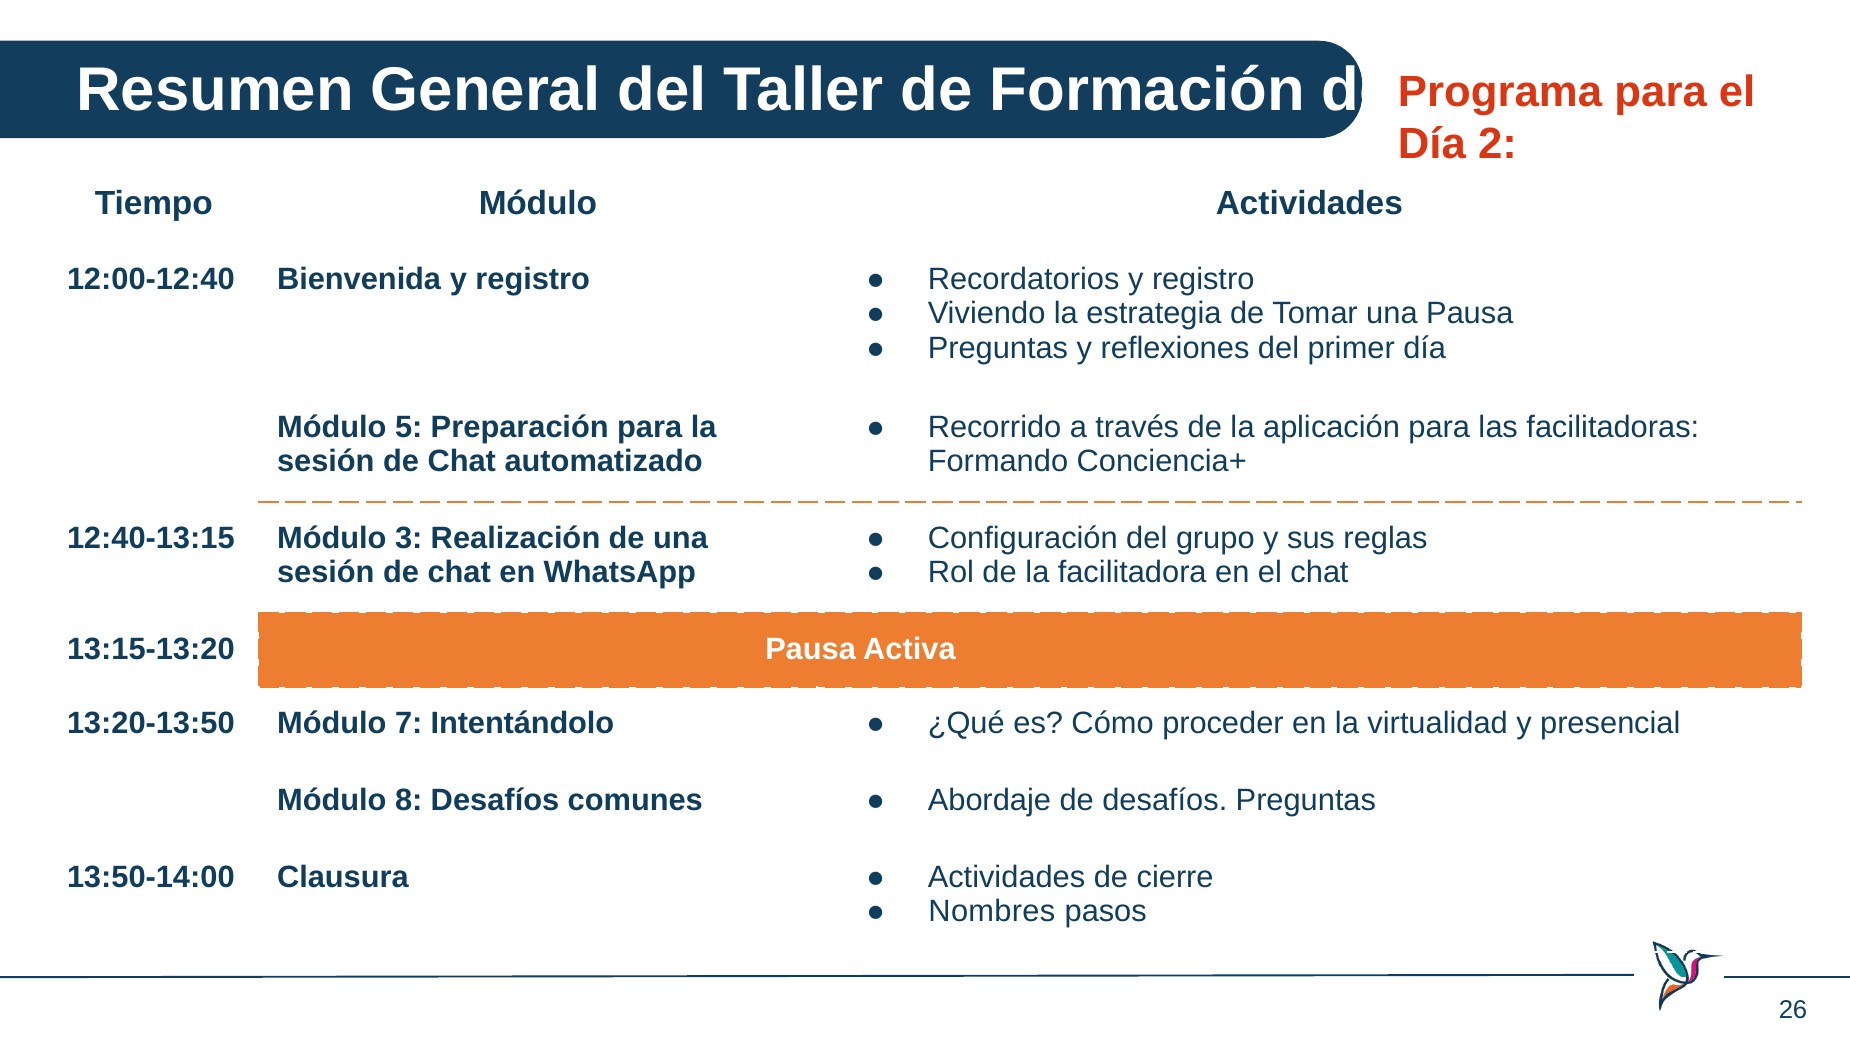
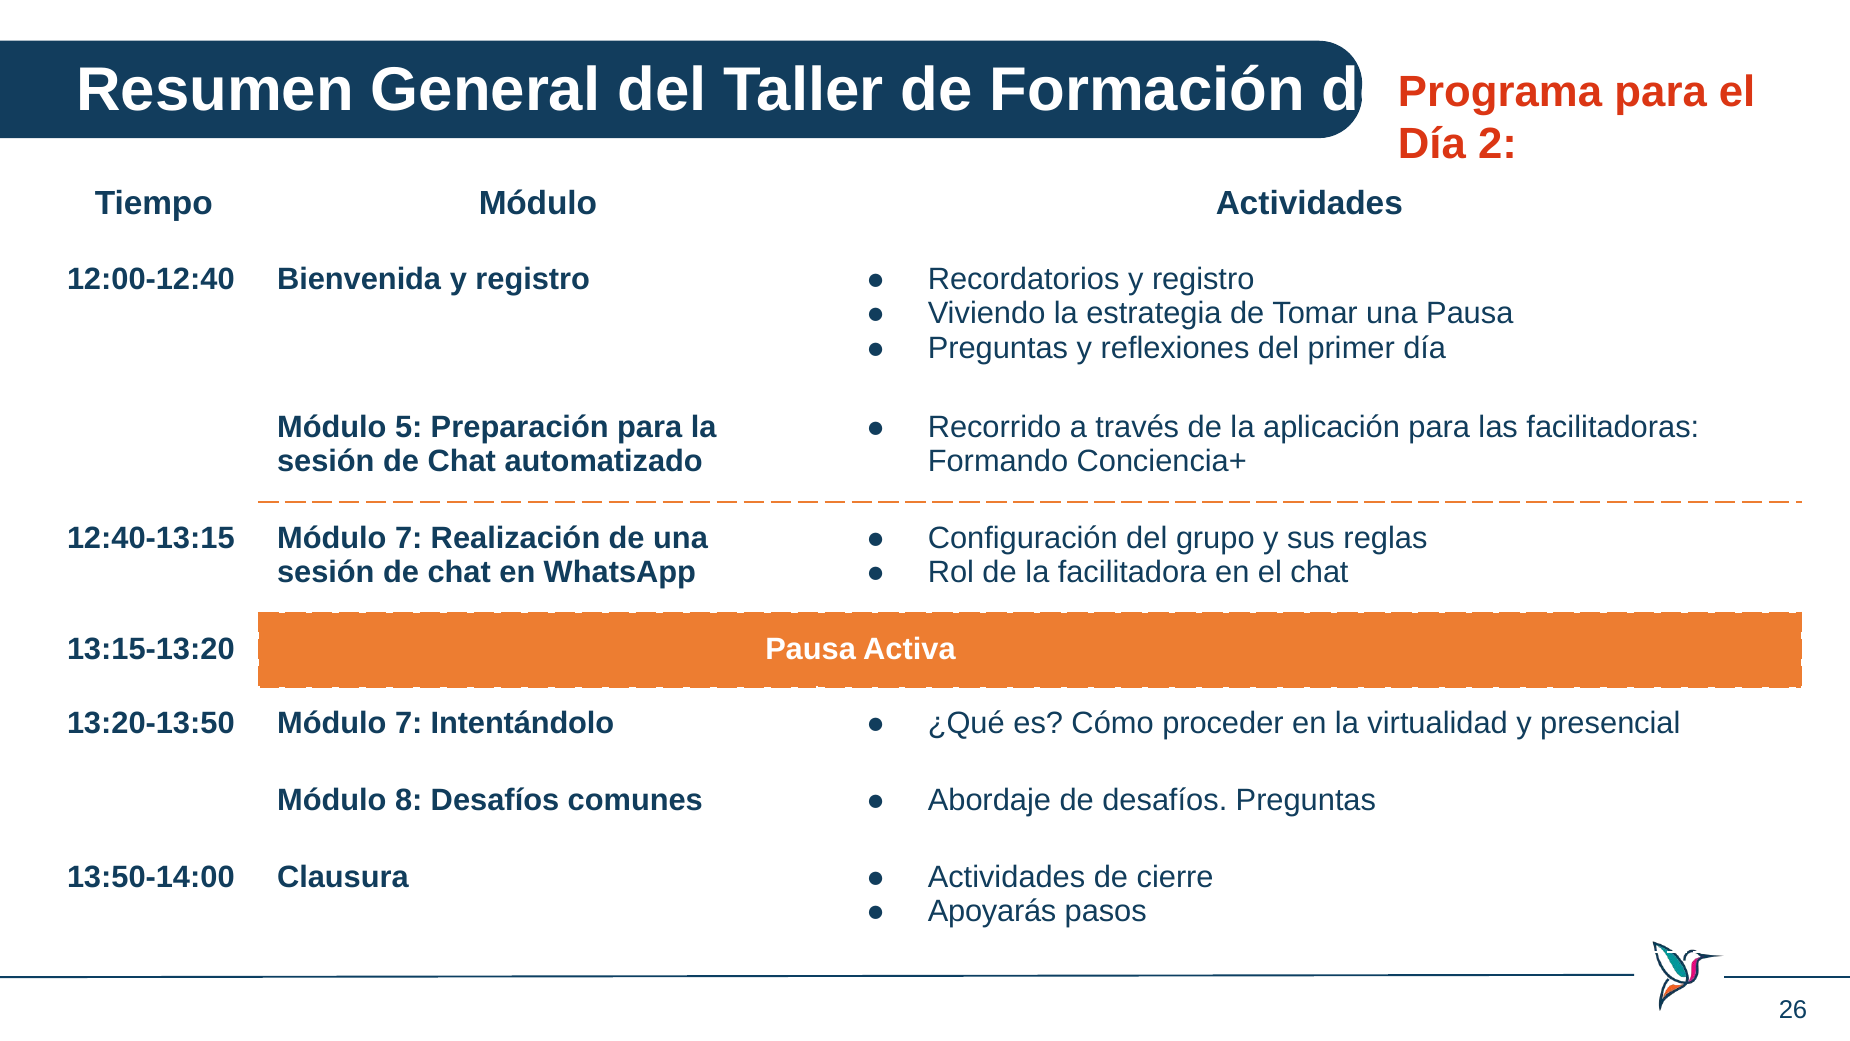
12:40-13:15 Módulo 3: 3 -> 7 (409, 538)
Nombres: Nombres -> Apoyarás (992, 911)
